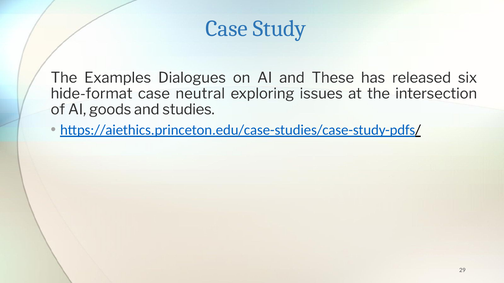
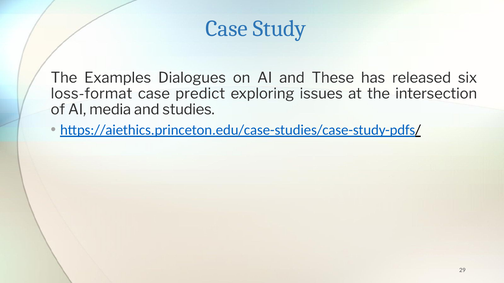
hide-format: hide-format -> loss-format (91, 94)
neutral: neutral -> predict (200, 94)
goods: goods -> media (110, 110)
